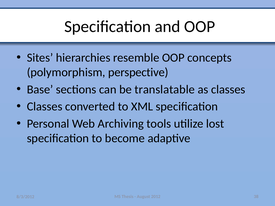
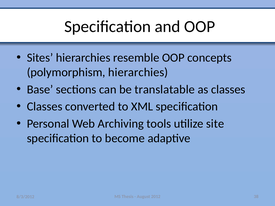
polymorphism perspective: perspective -> hierarchies (138, 72)
lost: lost -> site (215, 124)
